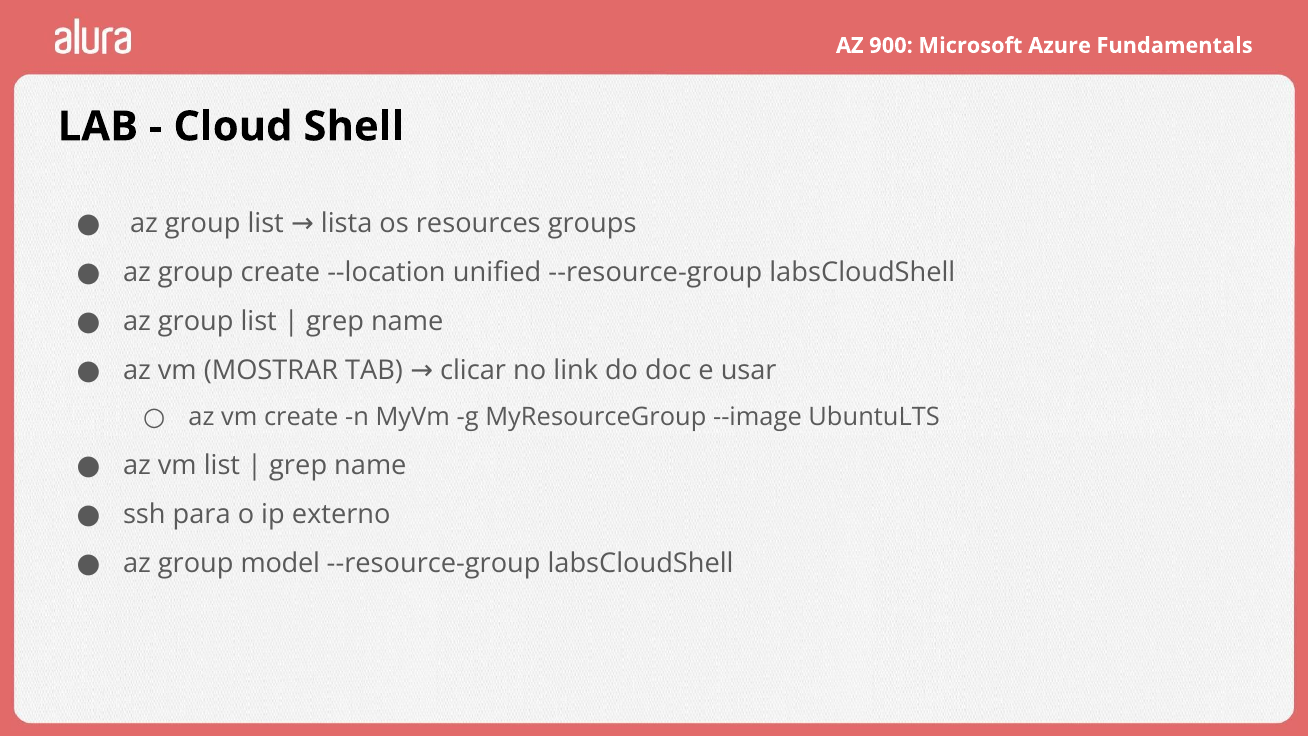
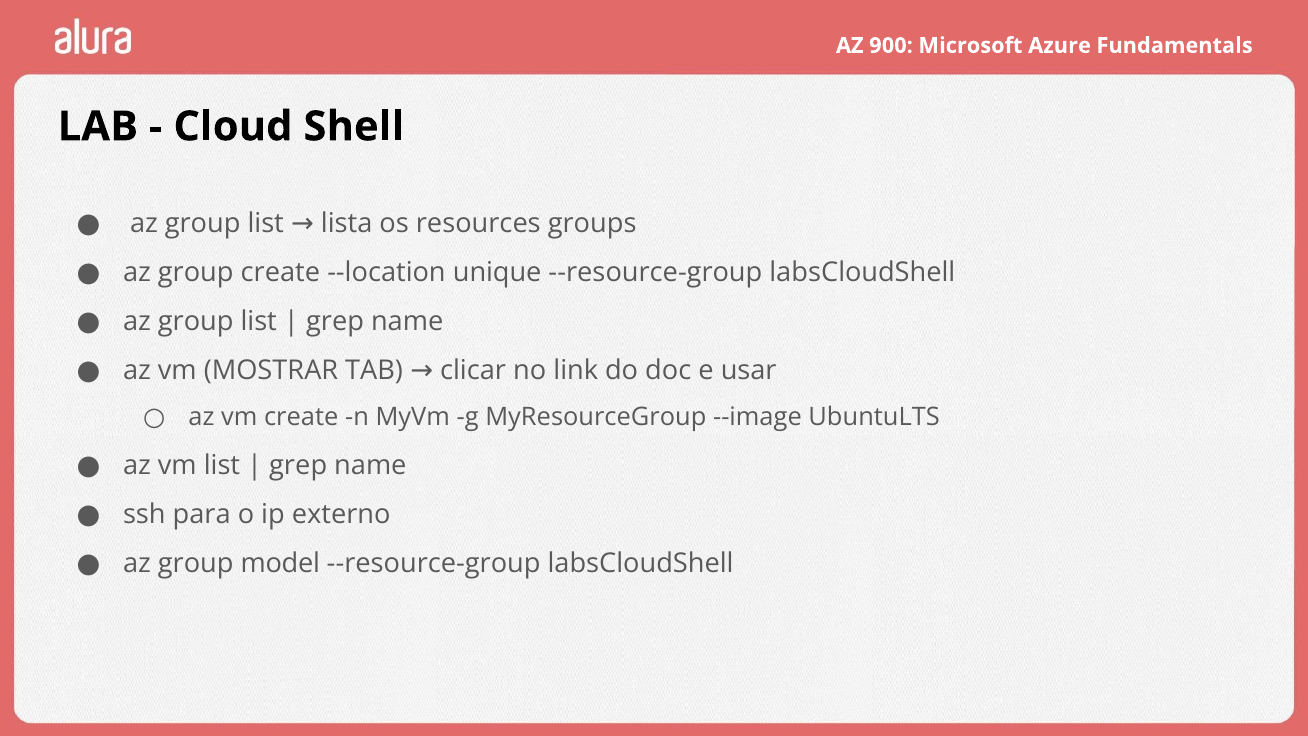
unified: unified -> unique (497, 272)
